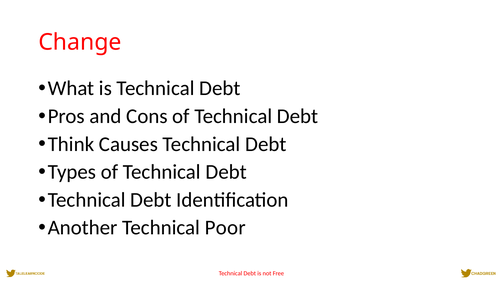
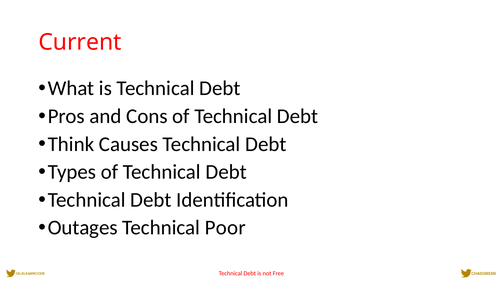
Change: Change -> Current (80, 42)
Another: Another -> Outages (83, 228)
